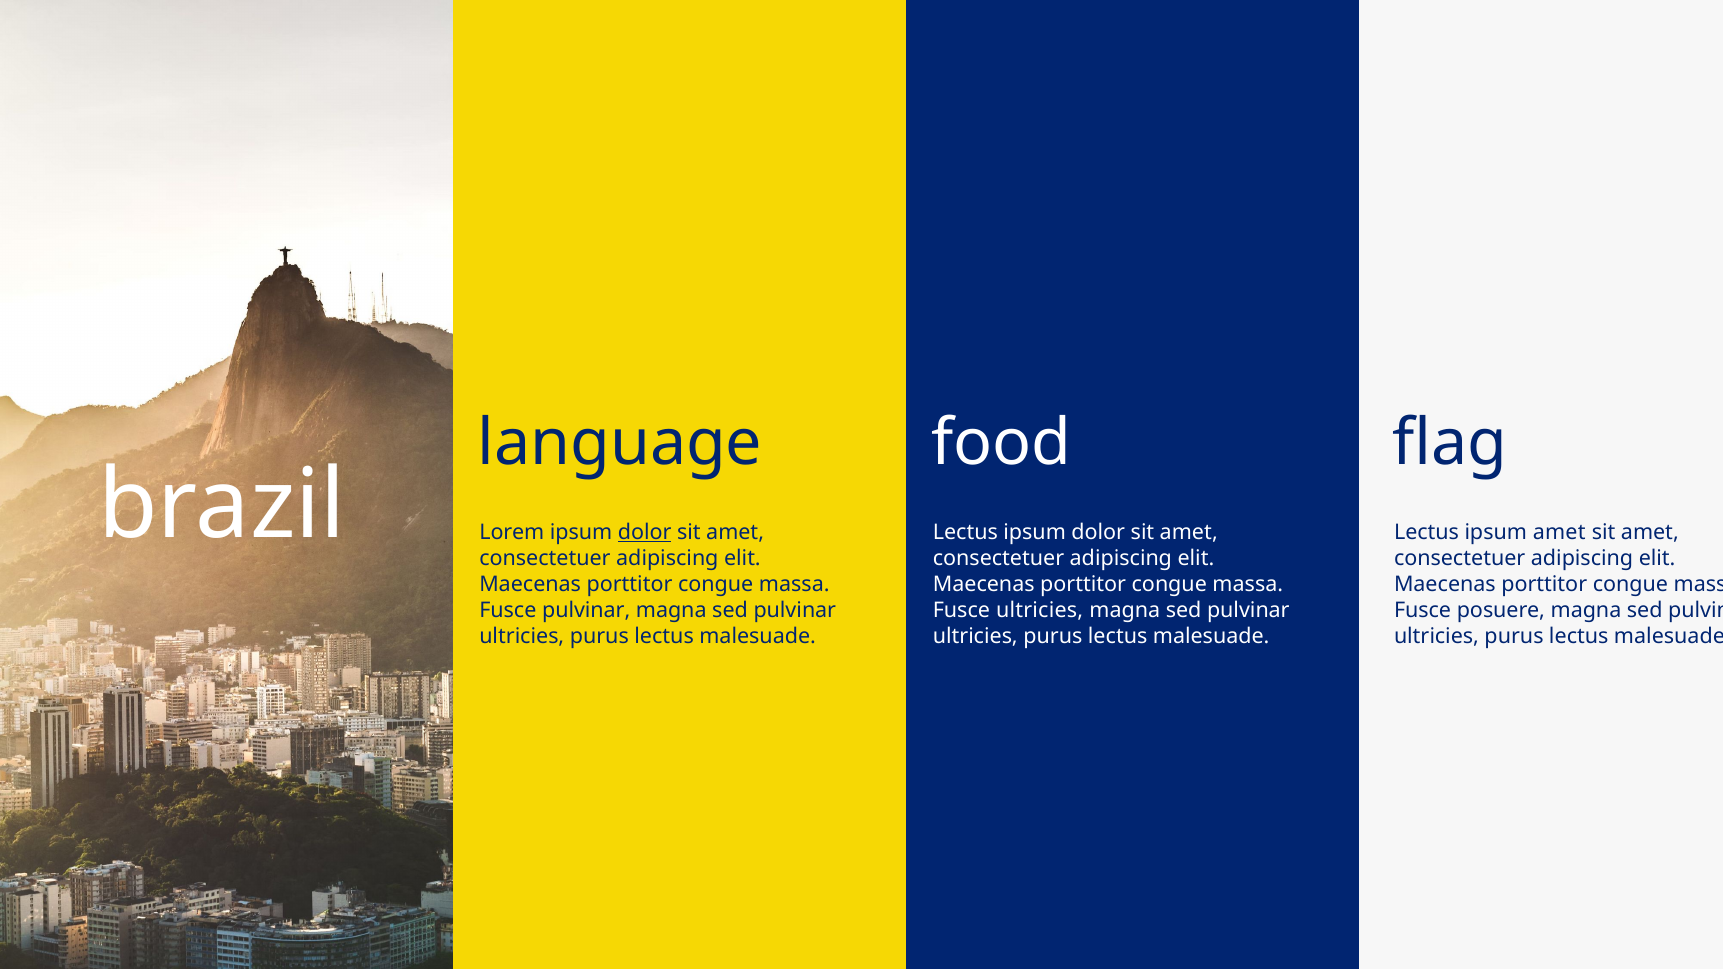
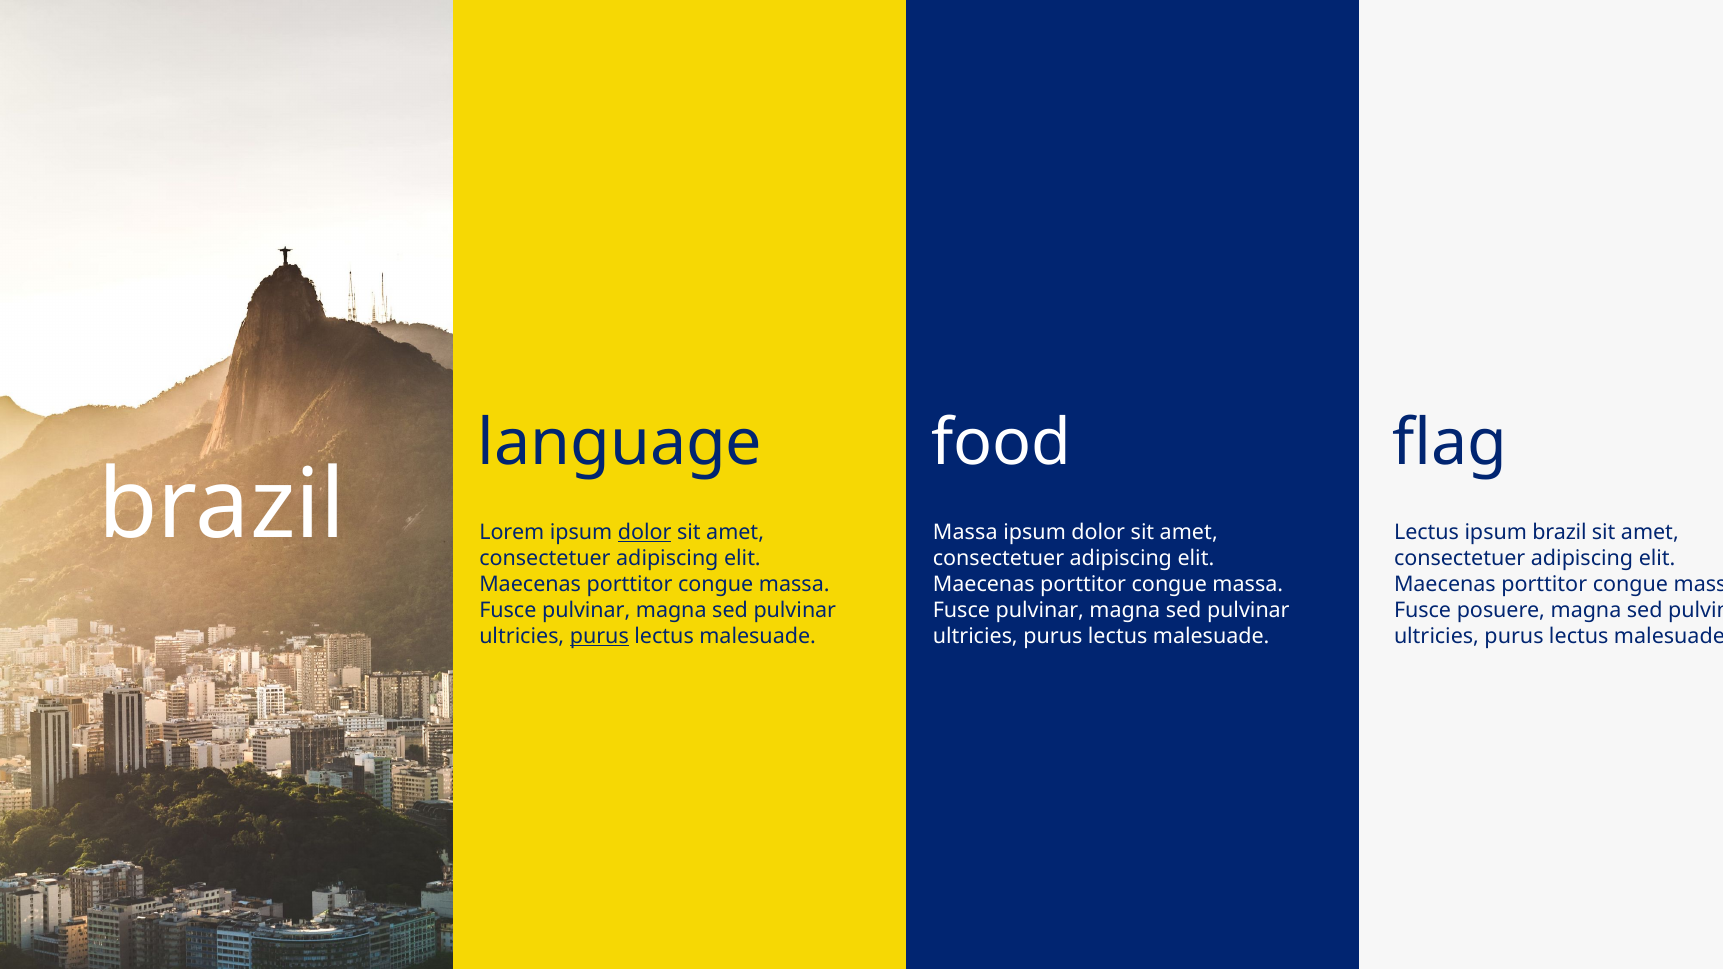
Lectus: Lectus -> Massa (965, 533)
ipsum amet: amet -> brazil (1559, 533)
ultricies: ultricies -> pulvinar (1040, 610)
purus underline: none -> present (599, 636)
